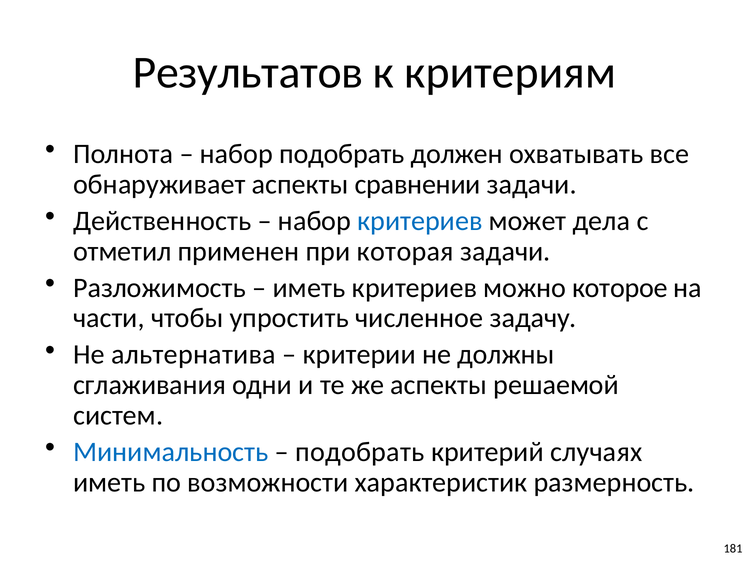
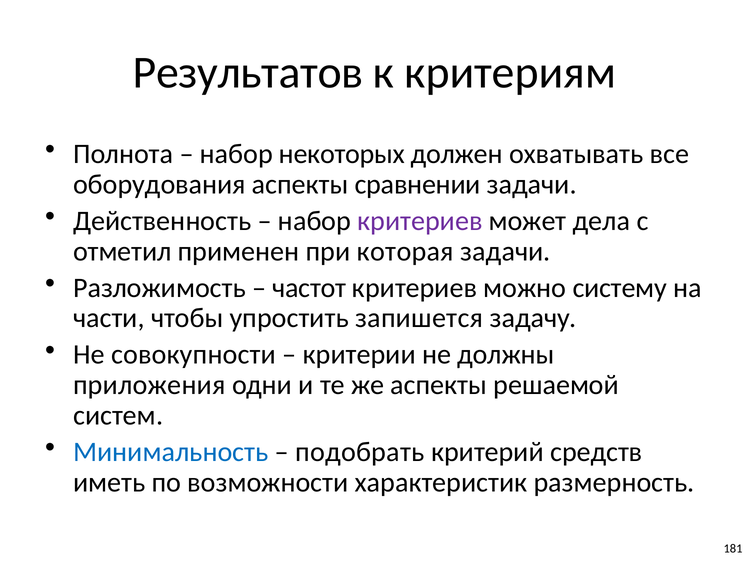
набор подобрать: подобрать -> некоторых (342, 154)
обнаруживает: обнаруживает -> оборудования (159, 184)
критериев colour: blue -> purple (420, 221)
иметь: иметь -> частот (309, 287)
которое: которое -> систему (620, 287)
численное: численное -> запишется (419, 318)
альтернатива: альтернатива -> совокупности (193, 354)
сглаживания: сглаживания -> приложения (149, 385)
случаях: случаях -> средств (596, 452)
